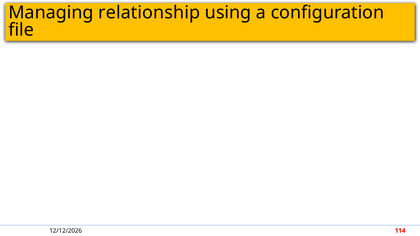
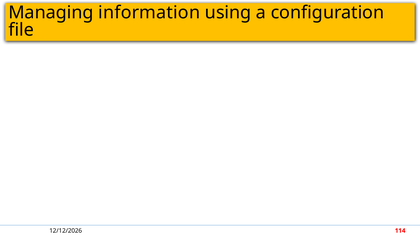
relationship: relationship -> information (149, 13)
